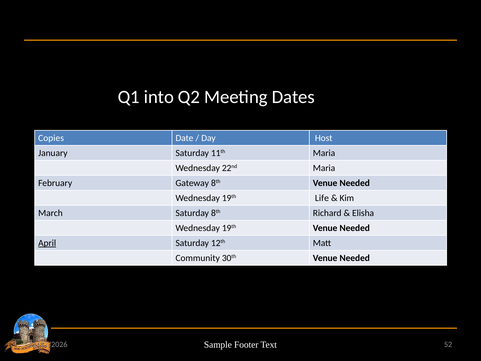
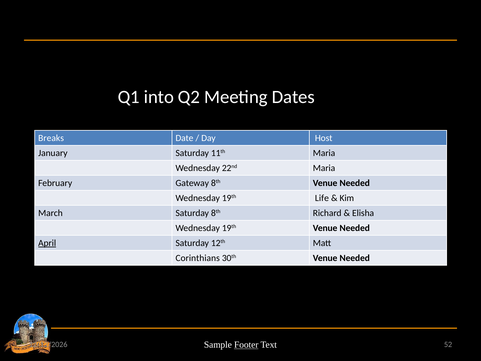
Copies: Copies -> Breaks (51, 138)
Community: Community -> Corinthians (198, 258)
Footer underline: none -> present (246, 345)
